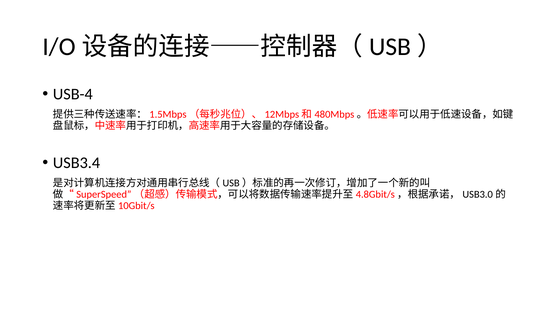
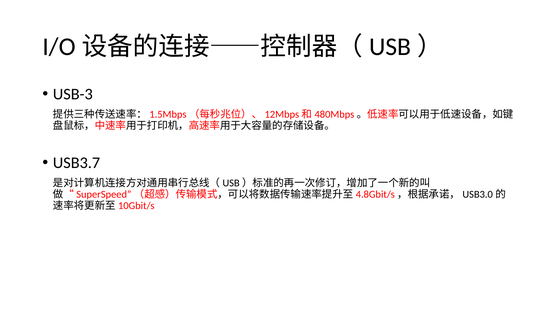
USB-4: USB-4 -> USB-3 (73, 94)
USB3.4: USB3.4 -> USB3.7 (77, 163)
